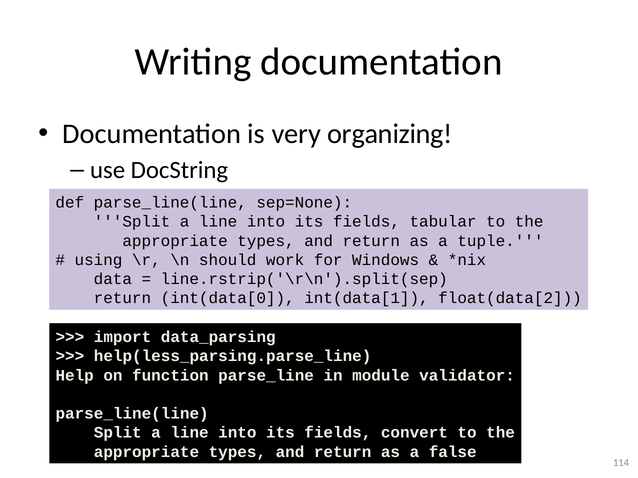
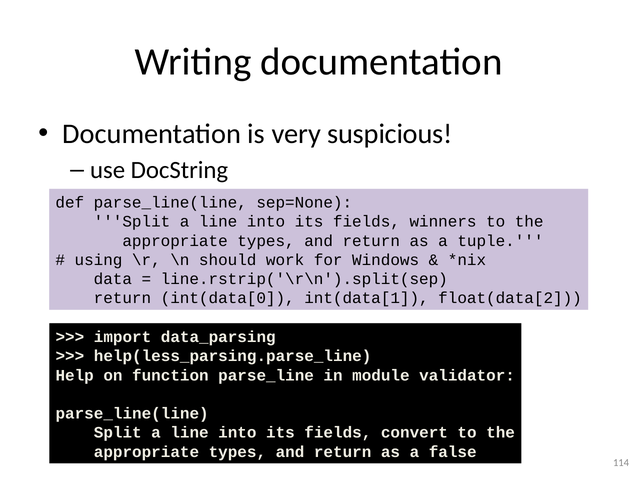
organizing: organizing -> suspicious (390, 134)
tabular: tabular -> winners (443, 222)
